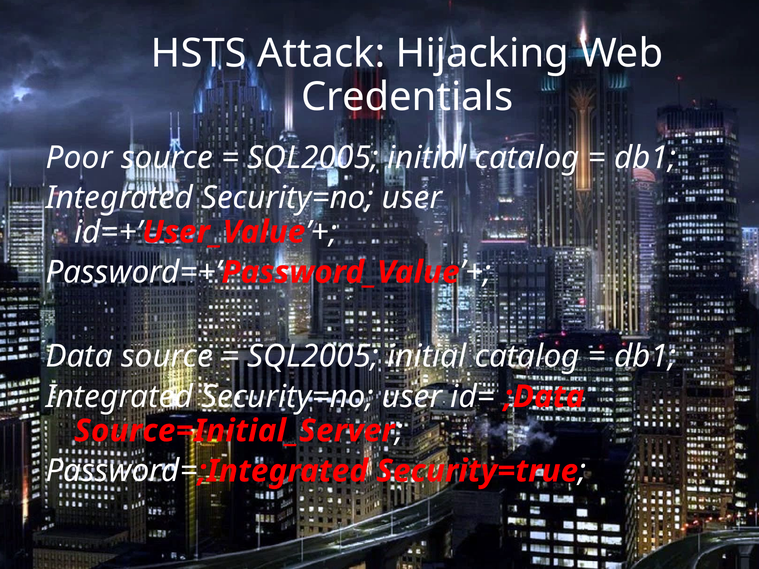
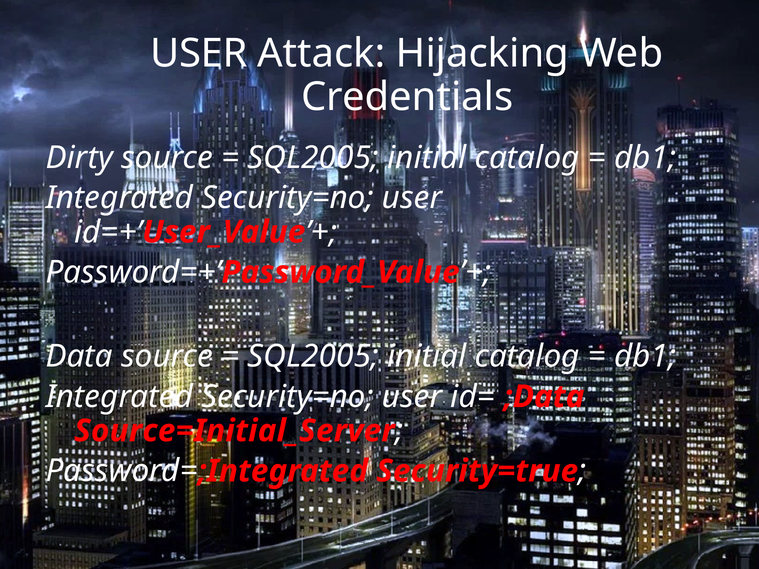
HSTS: HSTS -> USER (199, 54)
Poor: Poor -> Dirty (79, 158)
